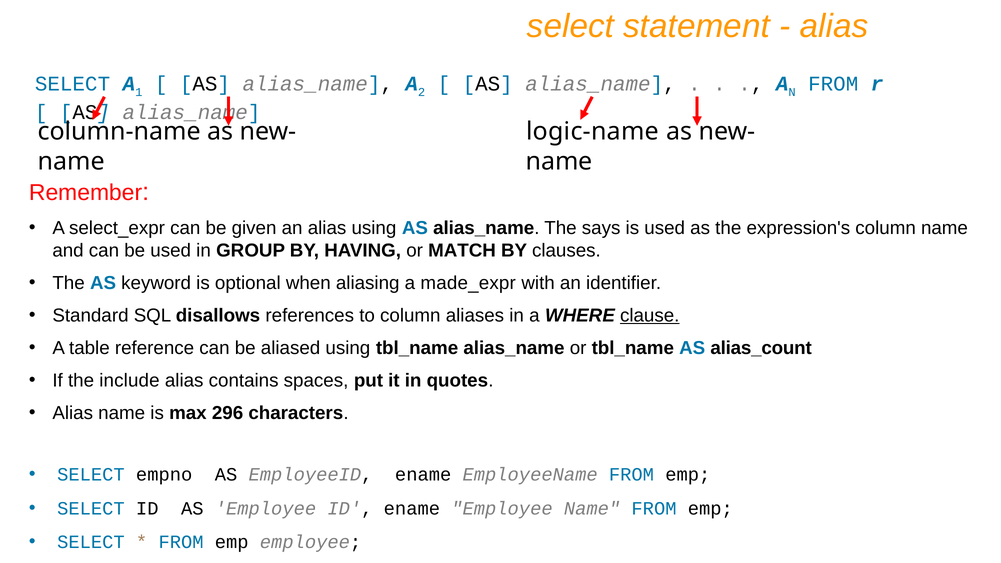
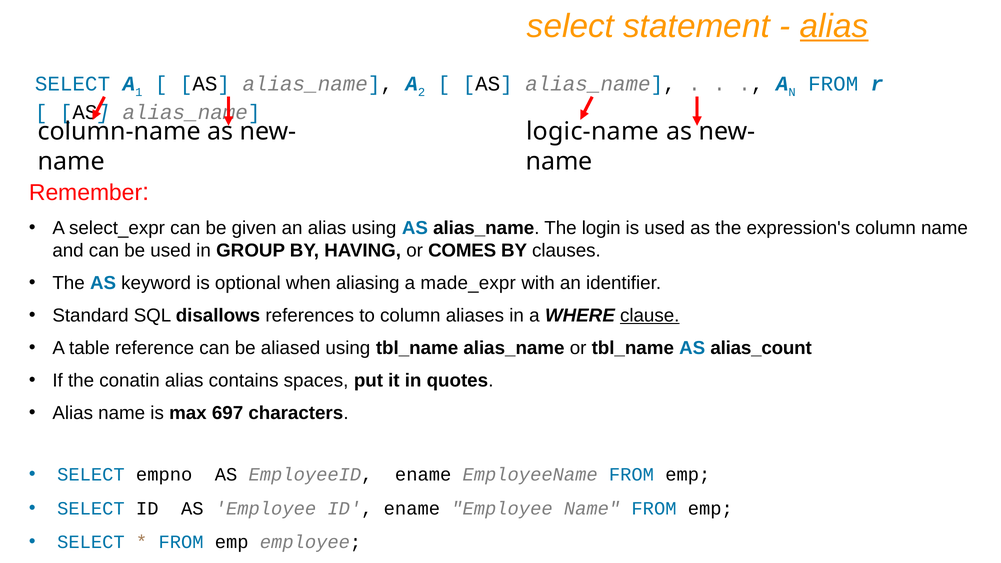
alias underline: none -> present (834, 26)
says: says -> login (601, 228)
MATCH: MATCH -> COMES (462, 250)
include: include -> conatin (130, 380)
296: 296 -> 697 (228, 413)
